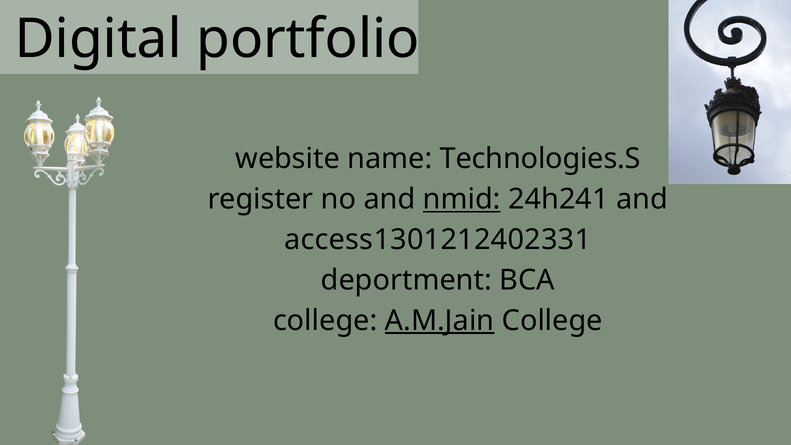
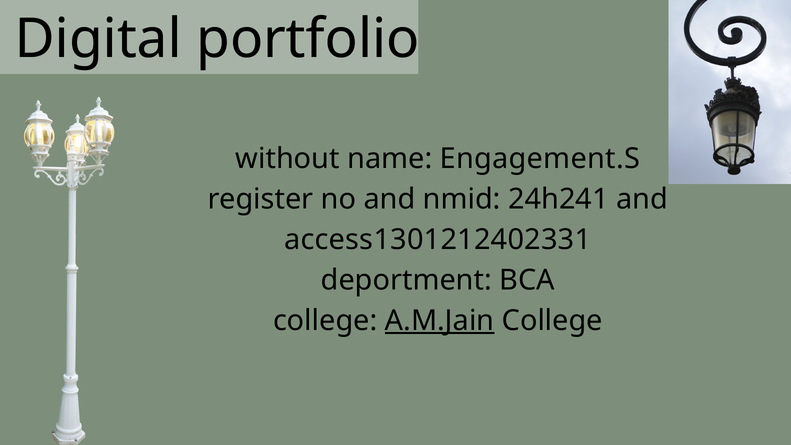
website: website -> without (288, 159)
Technologies.S: Technologies.S -> Engagement.S (540, 159)
nmid underline: present -> none (462, 199)
